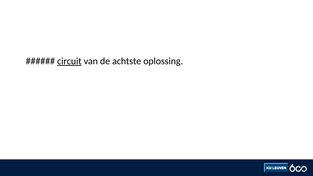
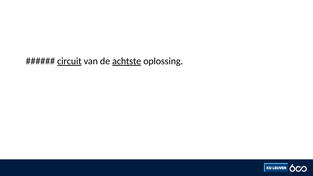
achtste underline: none -> present (127, 61)
